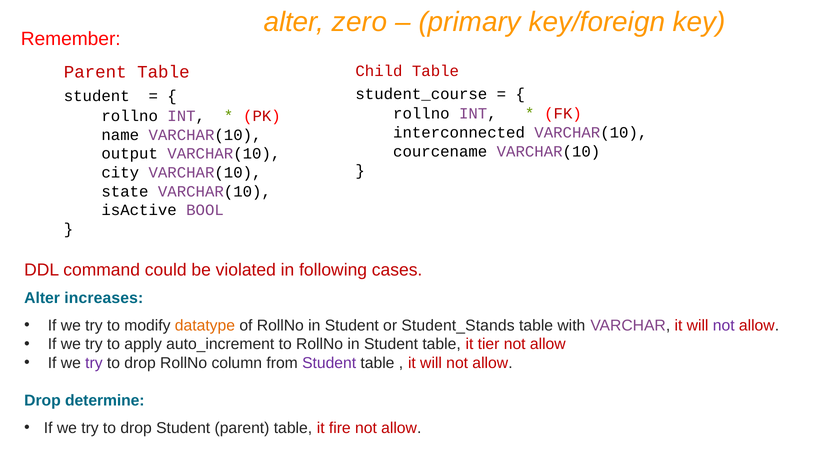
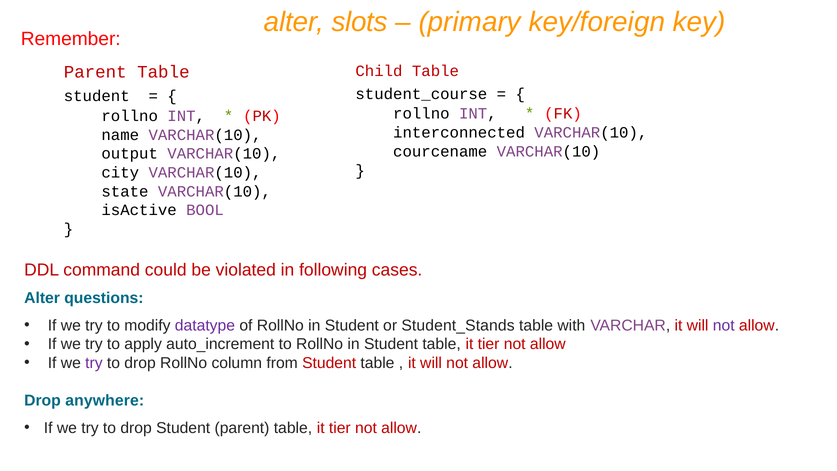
zero: zero -> slots (360, 22)
increases: increases -> questions (104, 298)
datatype colour: orange -> purple (205, 325)
Student colour: purple -> red (329, 363)
determine: determine -> anywhere (105, 401)
parent table it fire: fire -> tier (340, 428)
